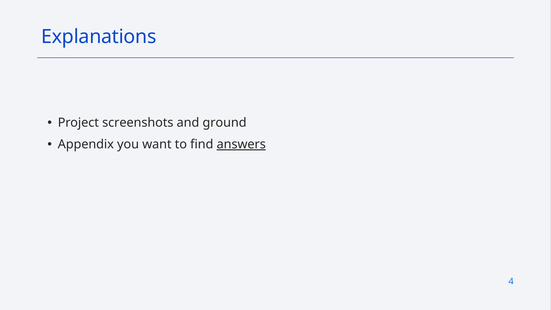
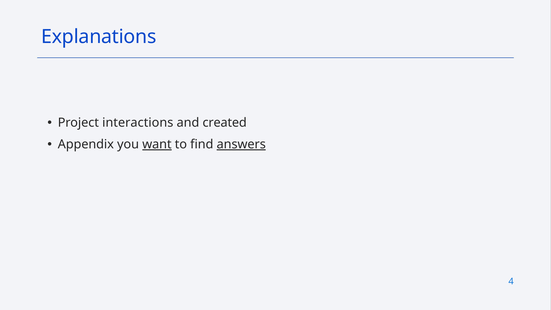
screenshots: screenshots -> interactions (138, 123)
ground: ground -> created (225, 123)
want underline: none -> present (157, 144)
